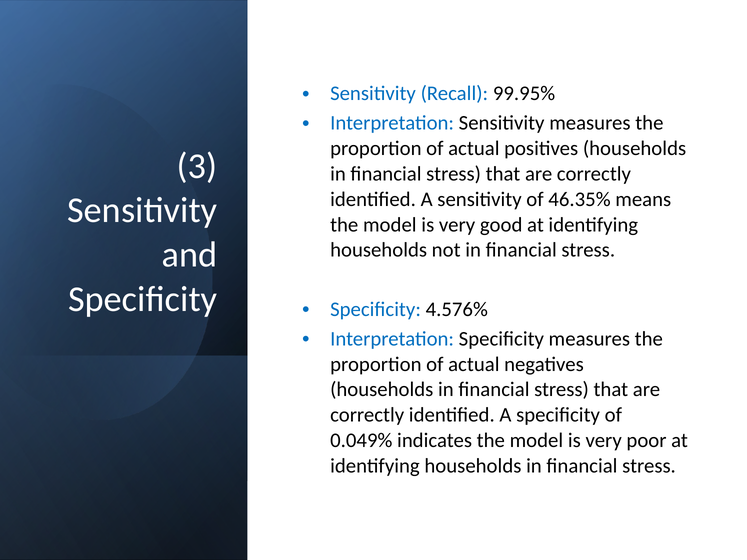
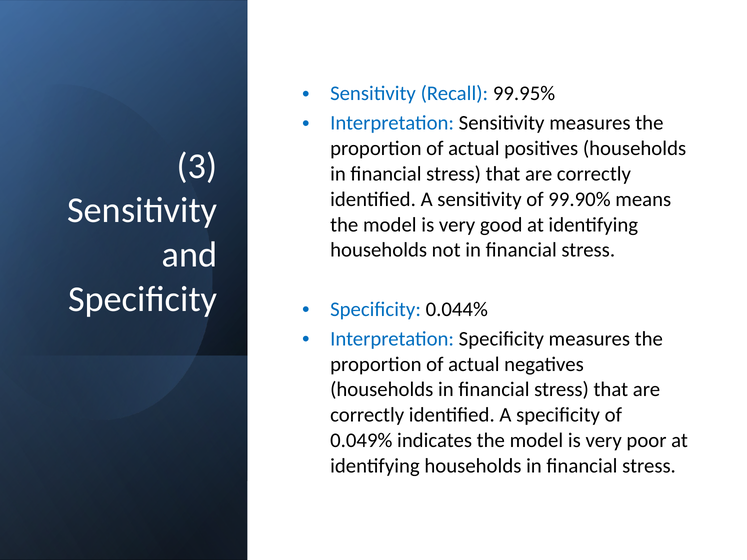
46.35%: 46.35% -> 99.90% (579, 199)
4.576%: 4.576% -> 0.044% (457, 309)
